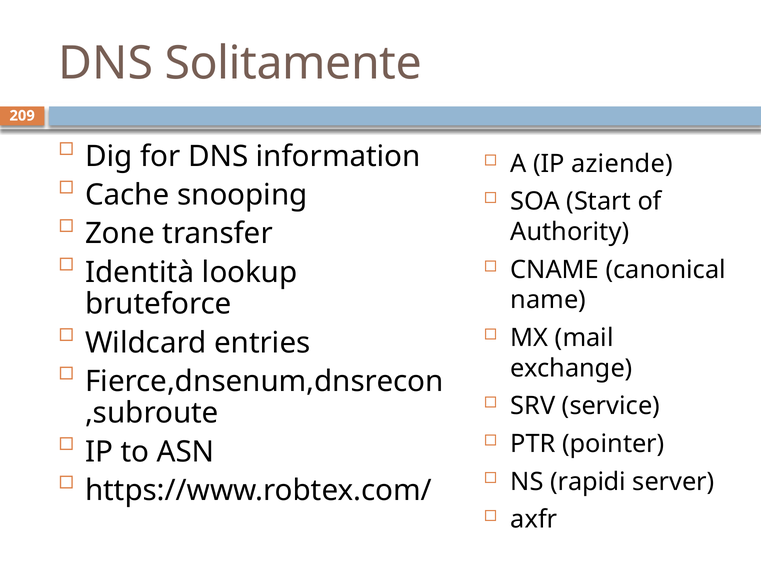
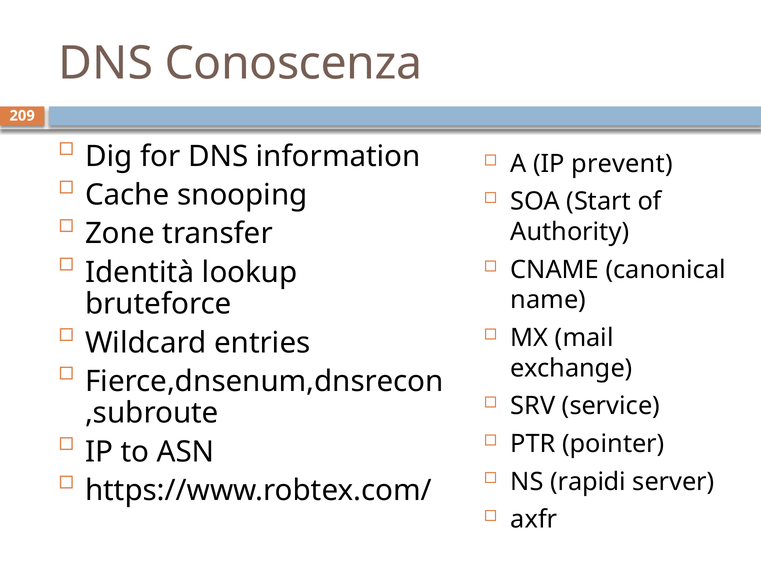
Solitamente: Solitamente -> Conoscenza (293, 63)
aziende: aziende -> prevent (622, 164)
